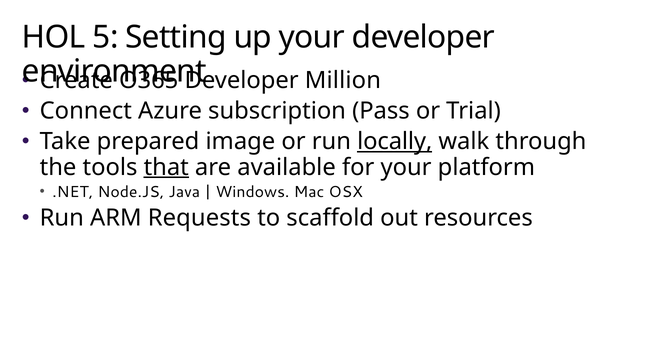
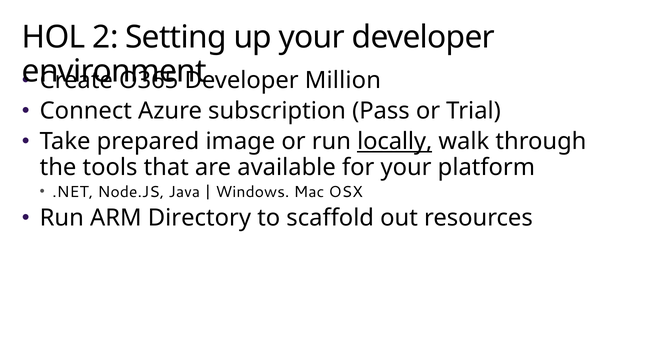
5: 5 -> 2 (105, 37)
that underline: present -> none (166, 167)
Requests: Requests -> Directory (199, 218)
